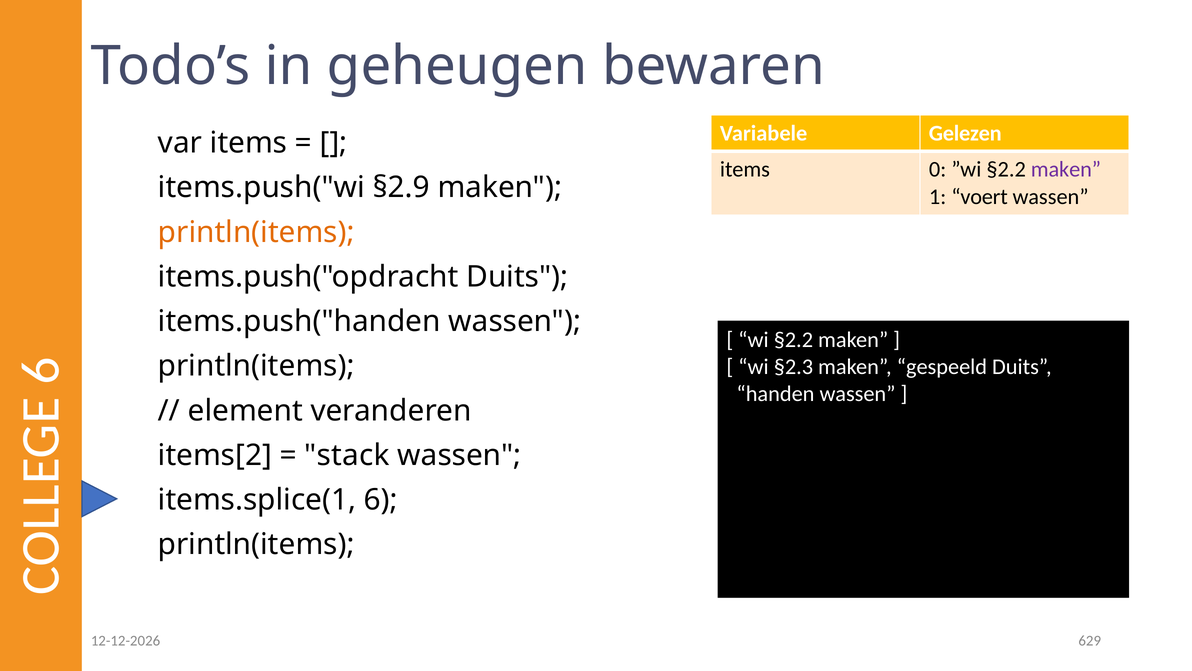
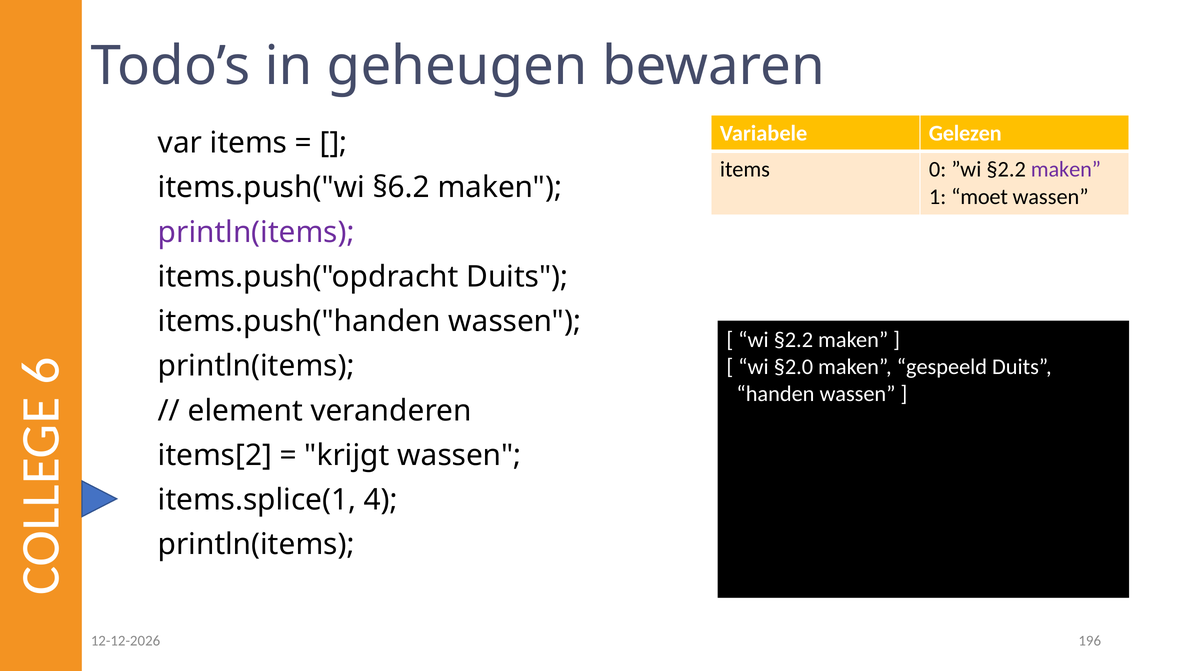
§2.9: §2.9 -> §6.2 (401, 187)
voert: voert -> moet (980, 197)
println(items colour: orange -> purple (256, 232)
§2.3: §2.3 -> §2.0 (793, 367)
stack: stack -> krijgt (347, 455)
items.splice(1 6: 6 -> 4 (381, 500)
629: 629 -> 196 (1090, 640)
